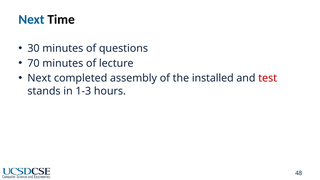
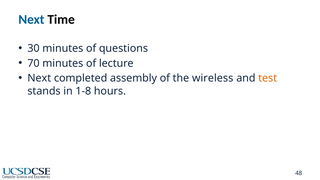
installed: installed -> wireless (213, 78)
test colour: red -> orange (268, 78)
1-3: 1-3 -> 1-8 (83, 91)
